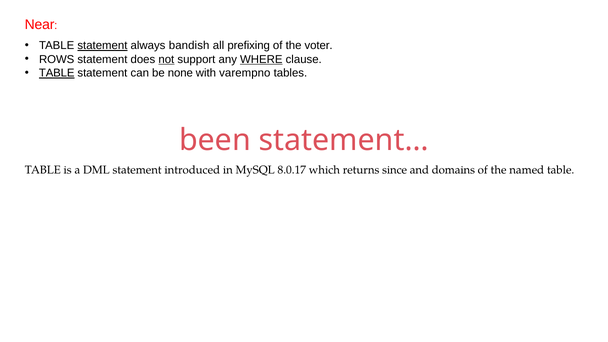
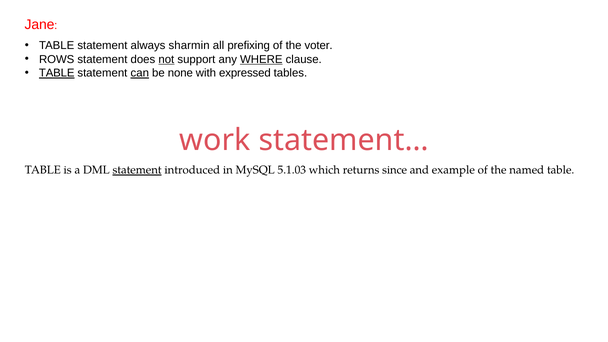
Near: Near -> Jane (40, 25)
statement underline: present -> none (102, 46)
bandish: bandish -> sharmin (189, 46)
can underline: none -> present (140, 73)
varempno: varempno -> expressed (245, 73)
been: been -> work (215, 140)
statement underline: none -> present (137, 170)
8.0.17: 8.0.17 -> 5.1.03 (292, 170)
domains: domains -> example (453, 170)
